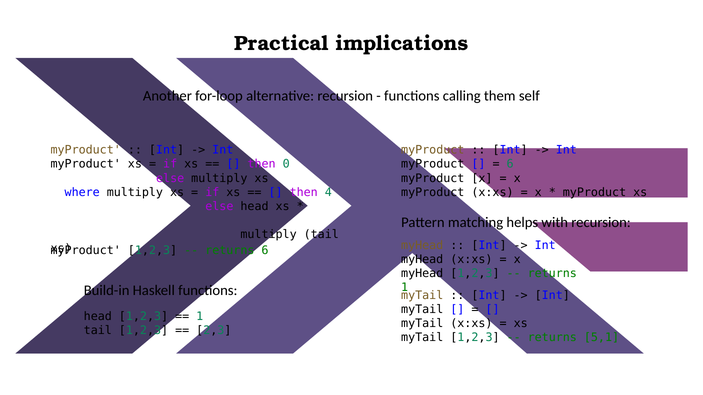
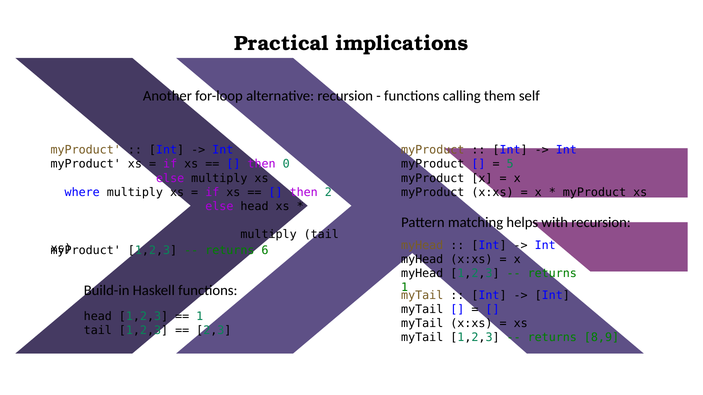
6: 6 -> 5 (510, 164)
4: 4 -> 2 (328, 192)
5,1: 5,1 -> 8,9 (602, 338)
